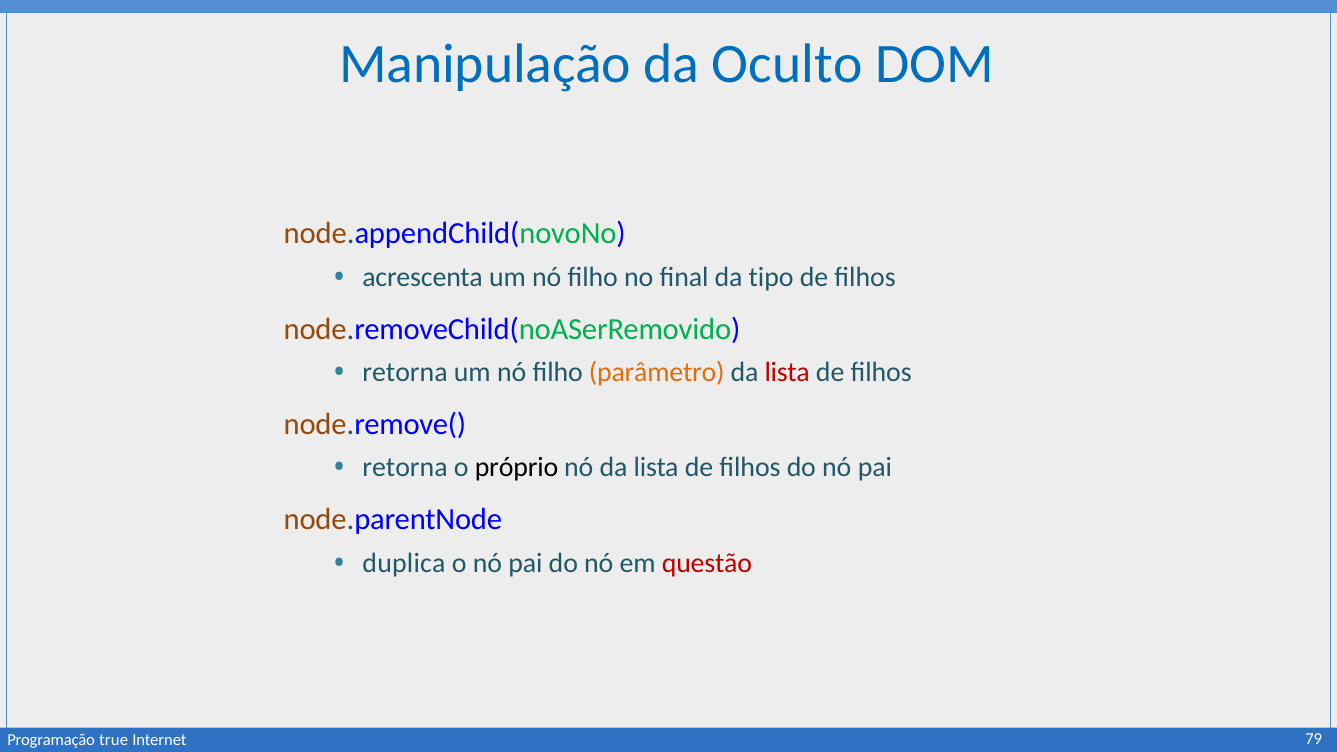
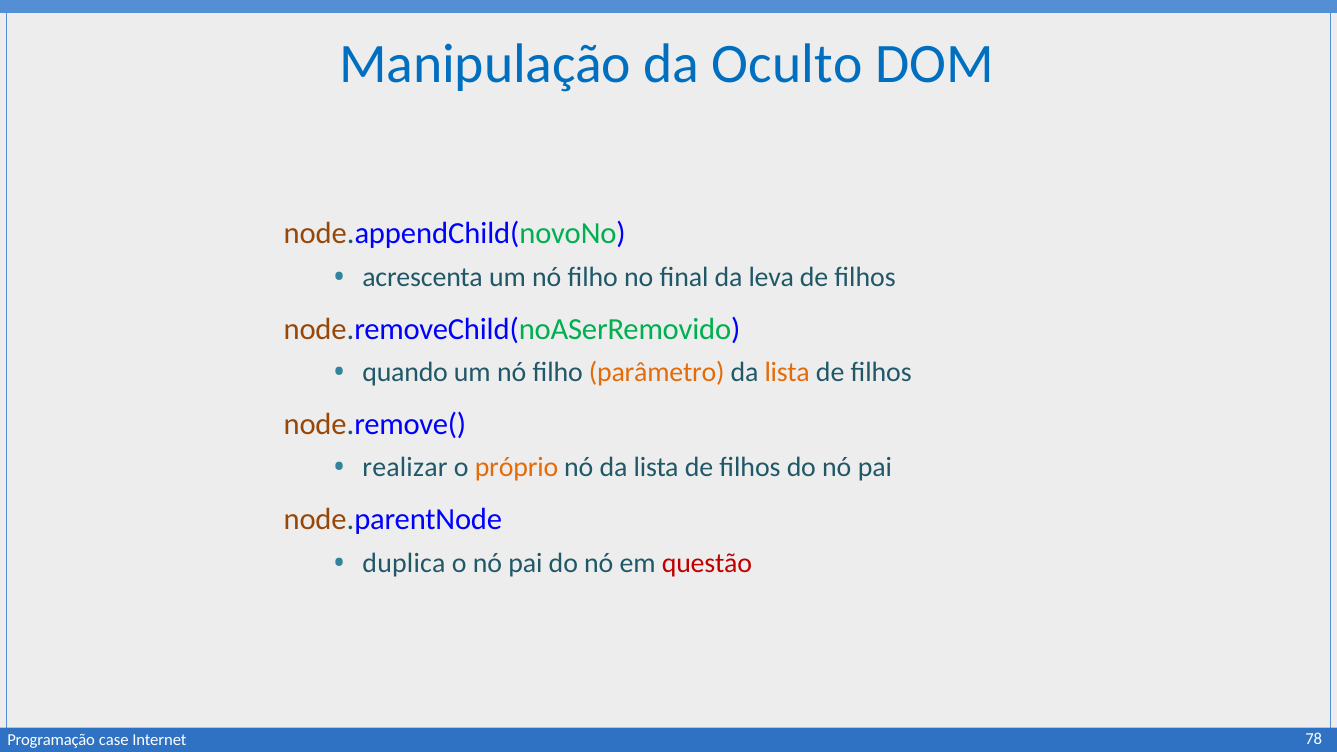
tipo: tipo -> leva (771, 277)
retorna: retorna -> quando (405, 373)
lista colour: red -> orange (787, 373)
retorna: retorna -> realizar (405, 468)
próprio colour: black -> orange (517, 468)
true: true -> case (114, 740)
79: 79 -> 78 (1314, 739)
